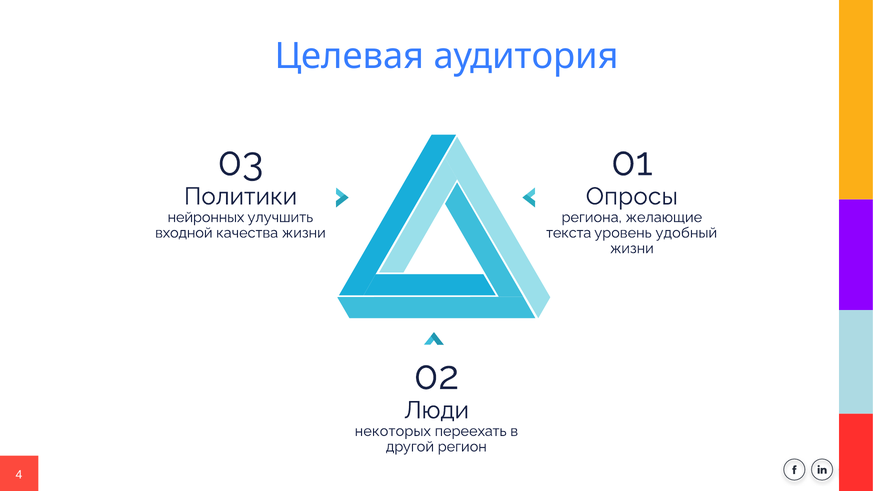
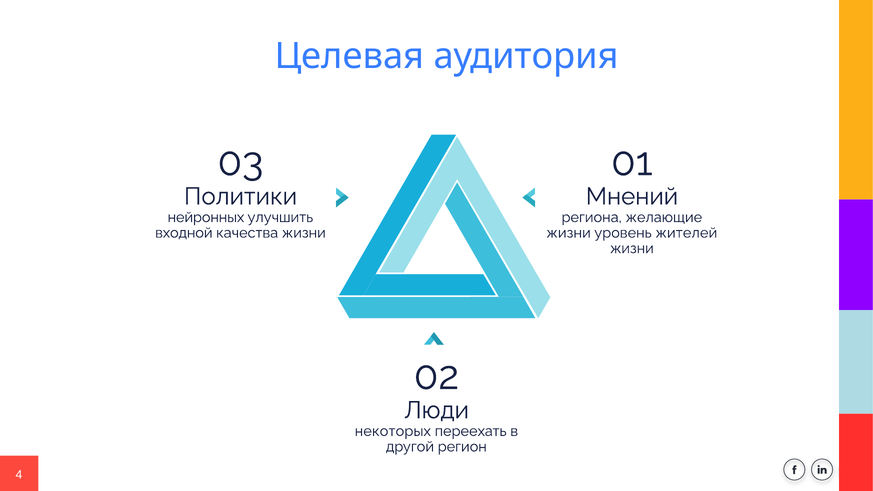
Опросы: Опросы -> Мнений (632, 196)
текста: текста -> жизни (569, 233)
удобный: удобный -> жителей (686, 233)
